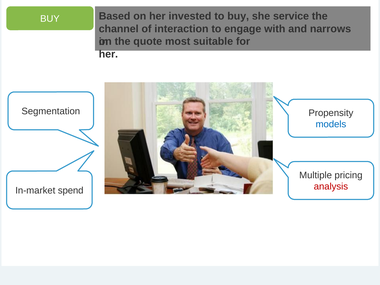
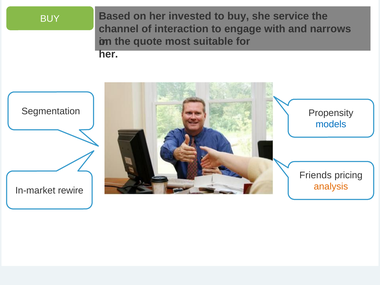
Multiple: Multiple -> Friends (316, 175)
analysis colour: red -> orange (331, 187)
spend: spend -> rewire (71, 190)
